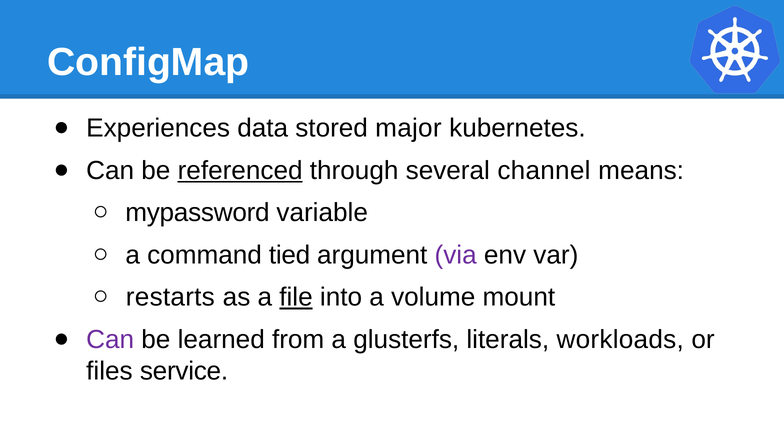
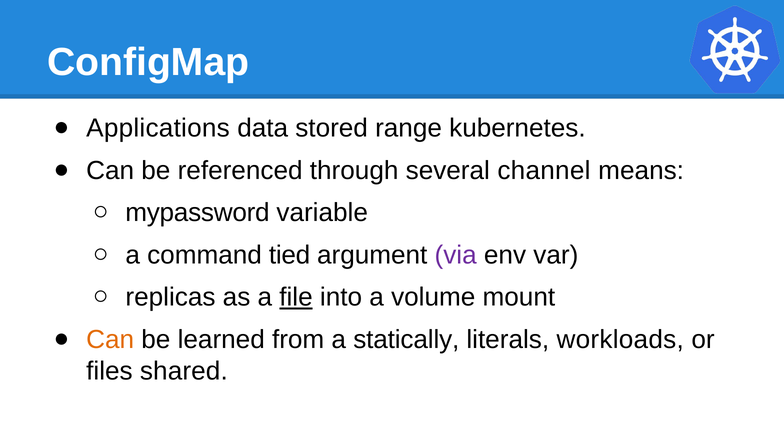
Experiences: Experiences -> Applications (158, 128)
major: major -> range (409, 128)
referenced underline: present -> none (240, 171)
restarts: restarts -> replicas (170, 297)
Can colour: purple -> orange (110, 340)
glusterfs: glusterfs -> statically (406, 340)
service: service -> shared (184, 371)
